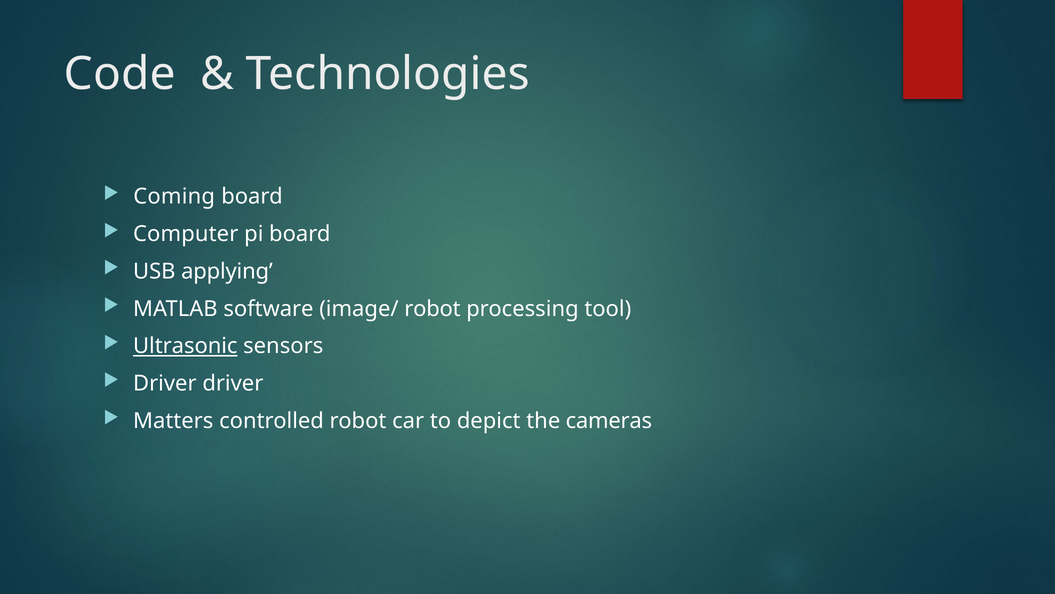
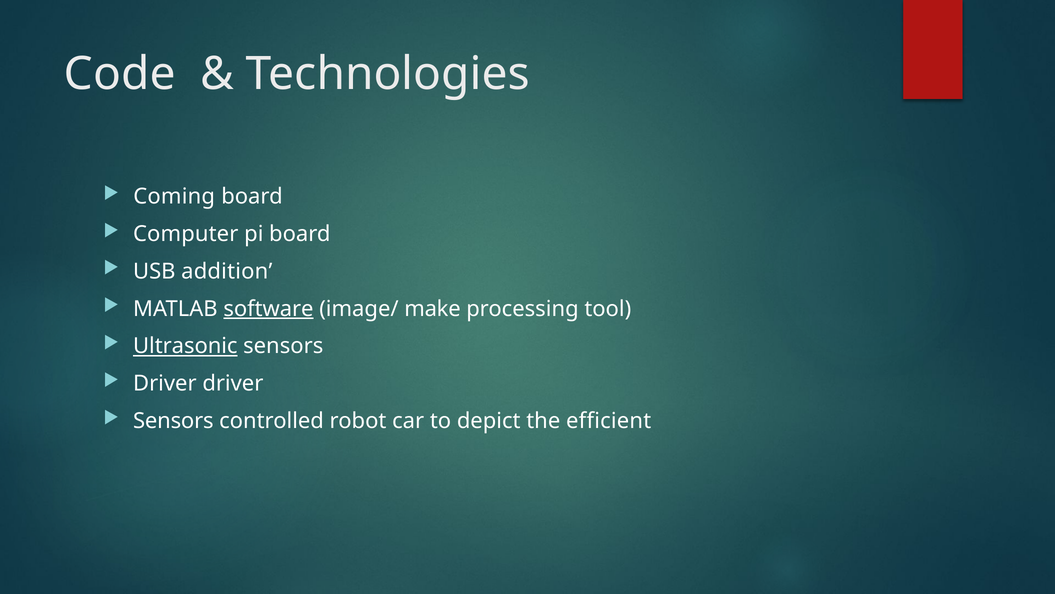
applying: applying -> addition (227, 271)
software underline: none -> present (268, 308)
image/ robot: robot -> make (432, 308)
Matters: Matters -> Sensors (173, 421)
cameras: cameras -> efficient (609, 421)
